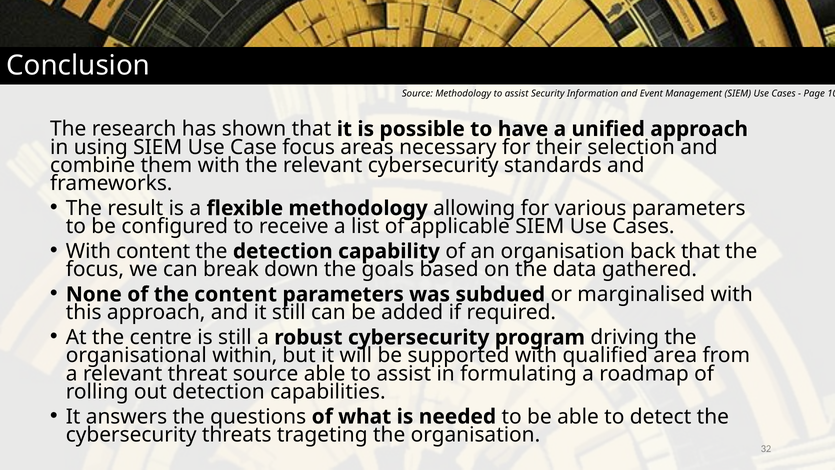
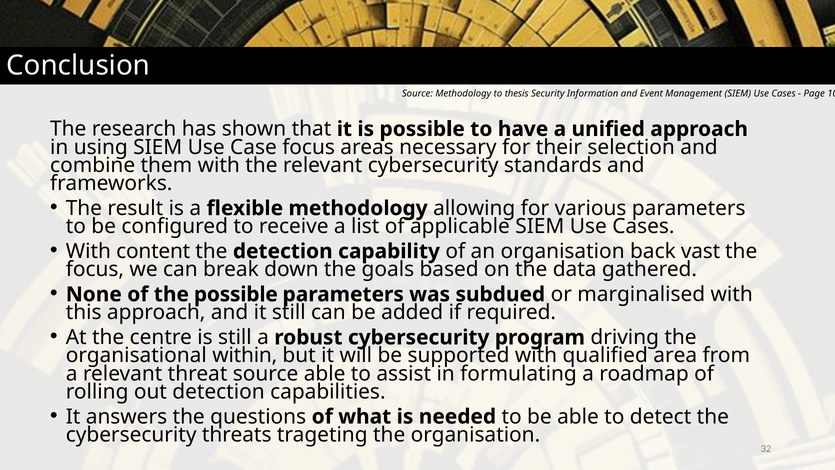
Methodology to assist: assist -> thesis (517, 94)
back that: that -> vast (701, 251)
the content: content -> possible (236, 294)
